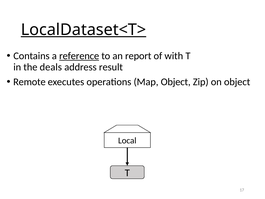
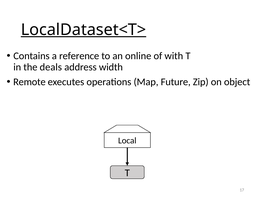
reference underline: present -> none (79, 56)
report: report -> online (138, 56)
result: result -> width (111, 67)
Map Object: Object -> Future (176, 82)
